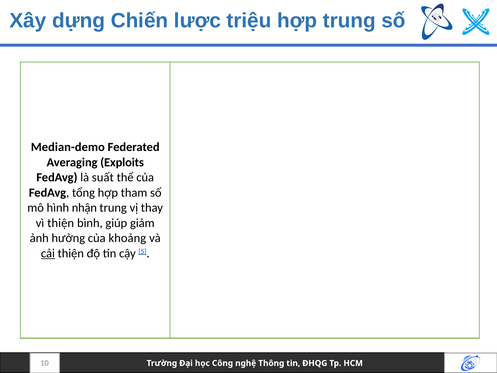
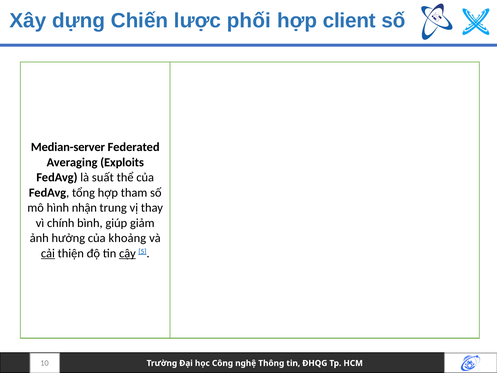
triệu: triệu -> phối (249, 21)
hợp trung: trung -> client (349, 21)
Median-demo: Median-demo -> Median-server (68, 147)
vì thiện: thiện -> chính (61, 223)
cậy underline: none -> present (127, 253)
